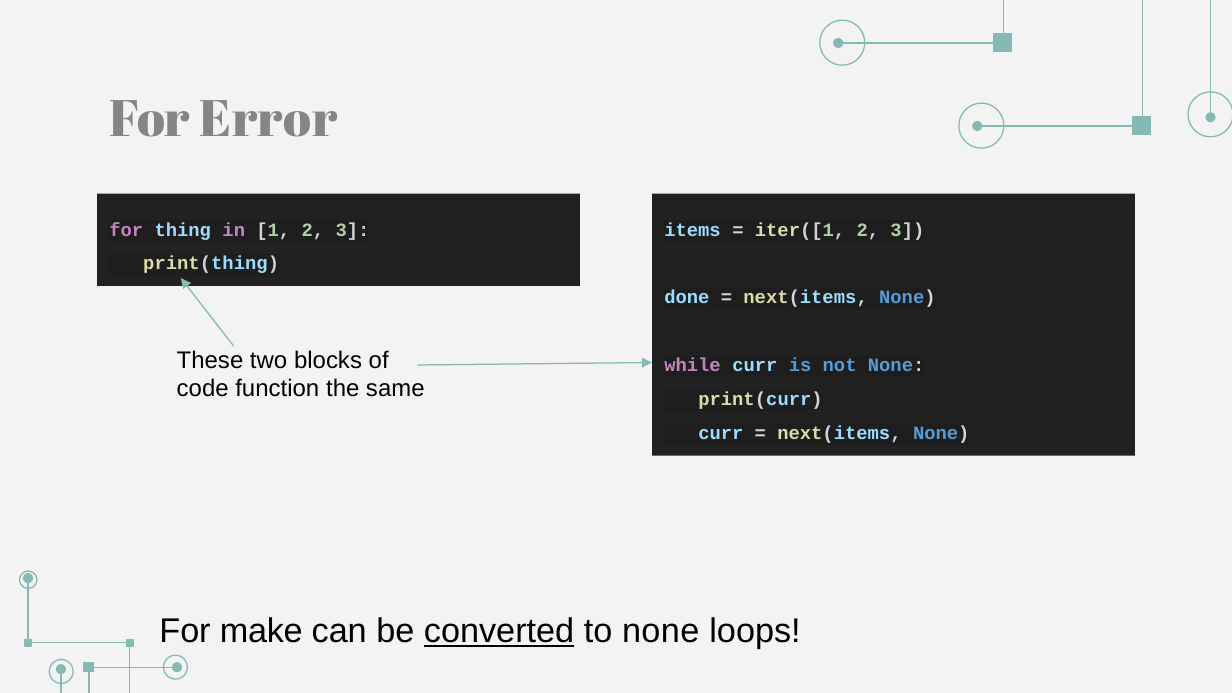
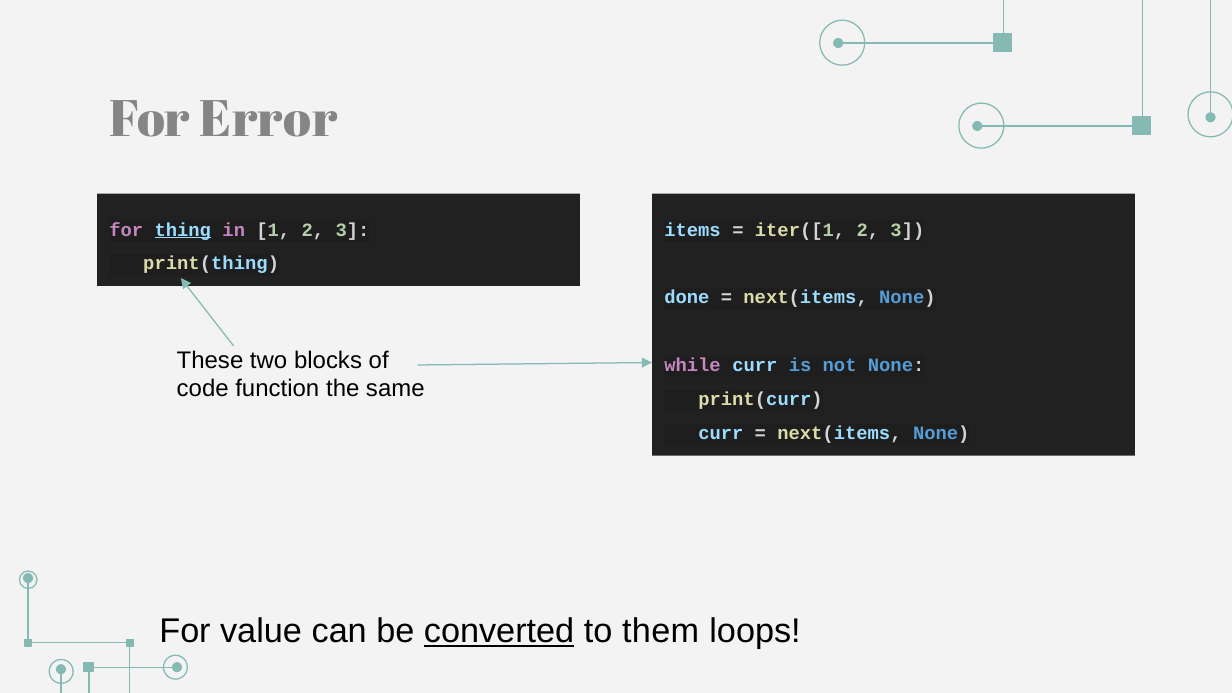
thing underline: none -> present (183, 230)
make: make -> value (261, 631)
to none: none -> them (661, 631)
